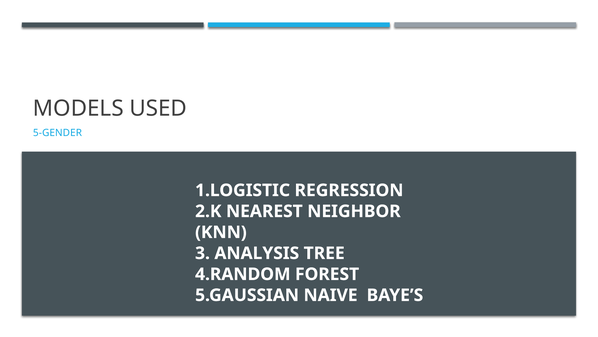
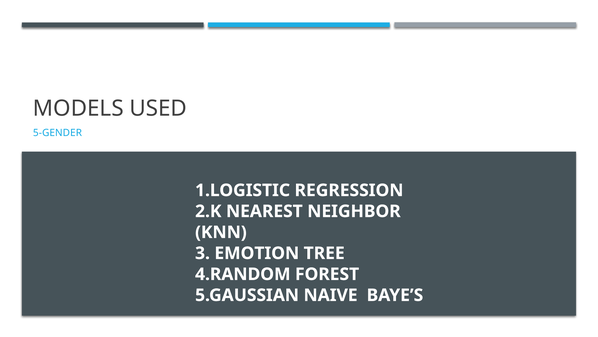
ANALYSIS: ANALYSIS -> EMOTION (257, 253)
